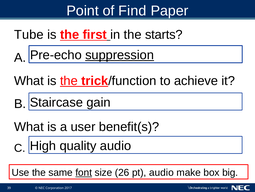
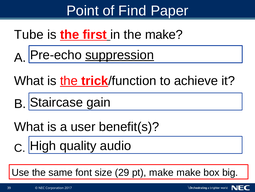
the starts: starts -> make (164, 35)
font underline: present -> none (84, 172)
26: 26 -> 29 (122, 172)
pt audio: audio -> make (161, 172)
